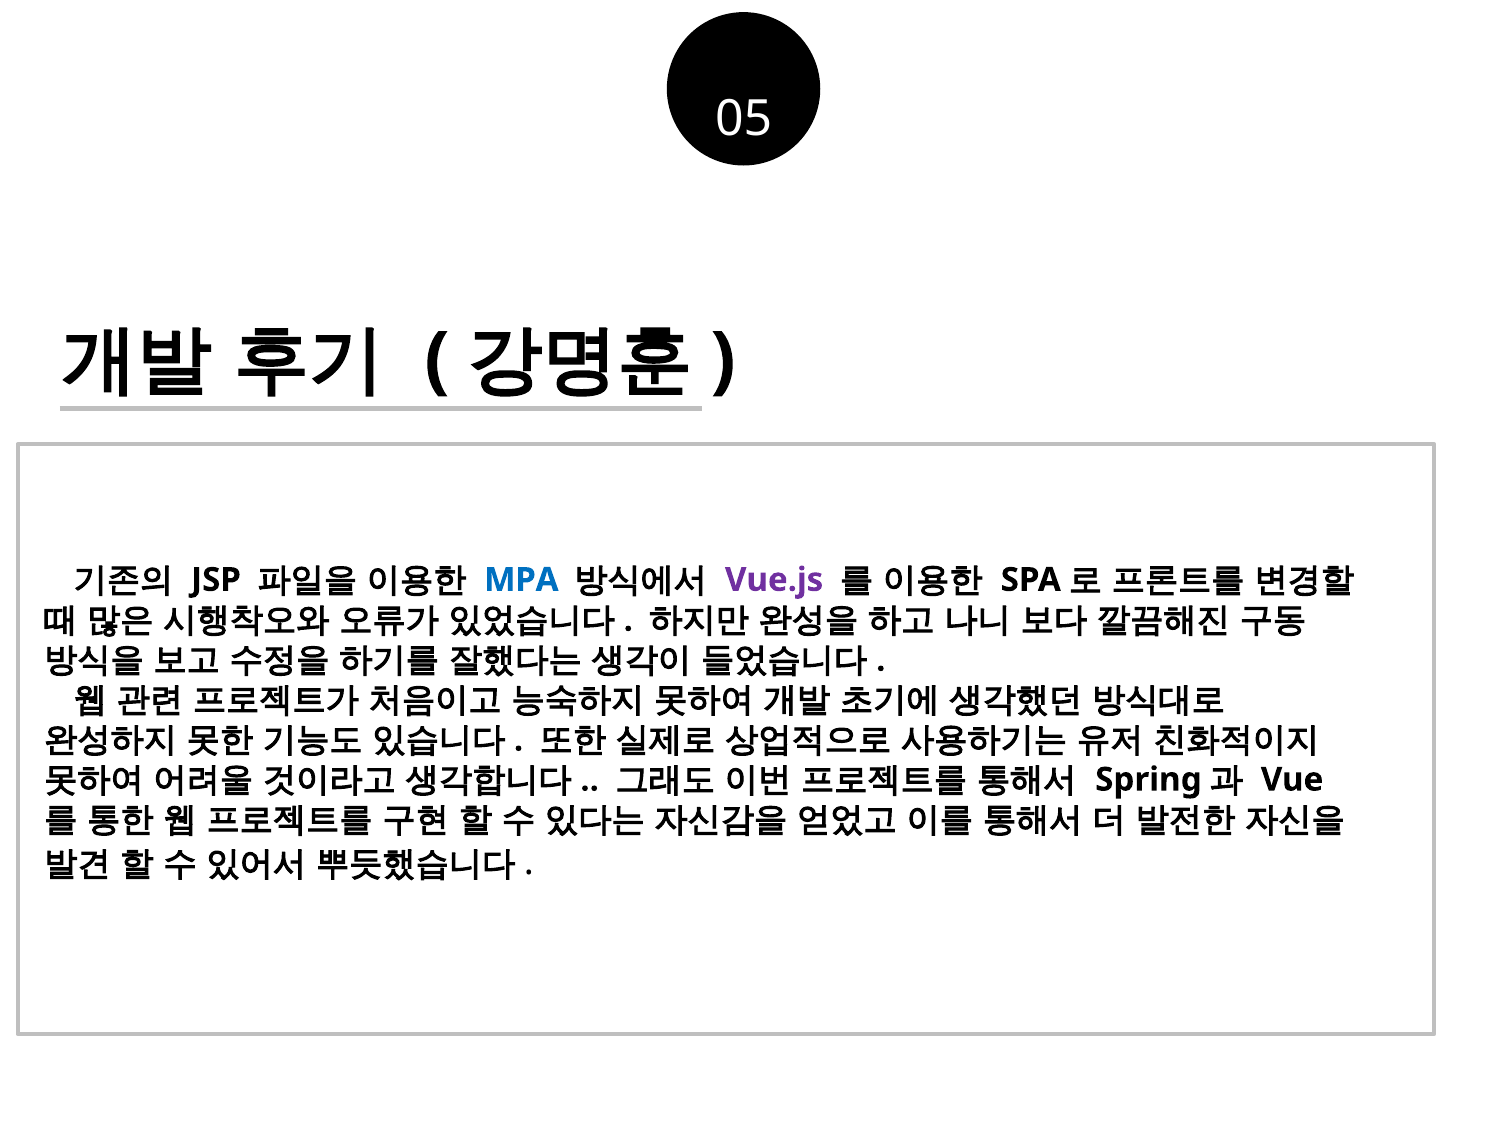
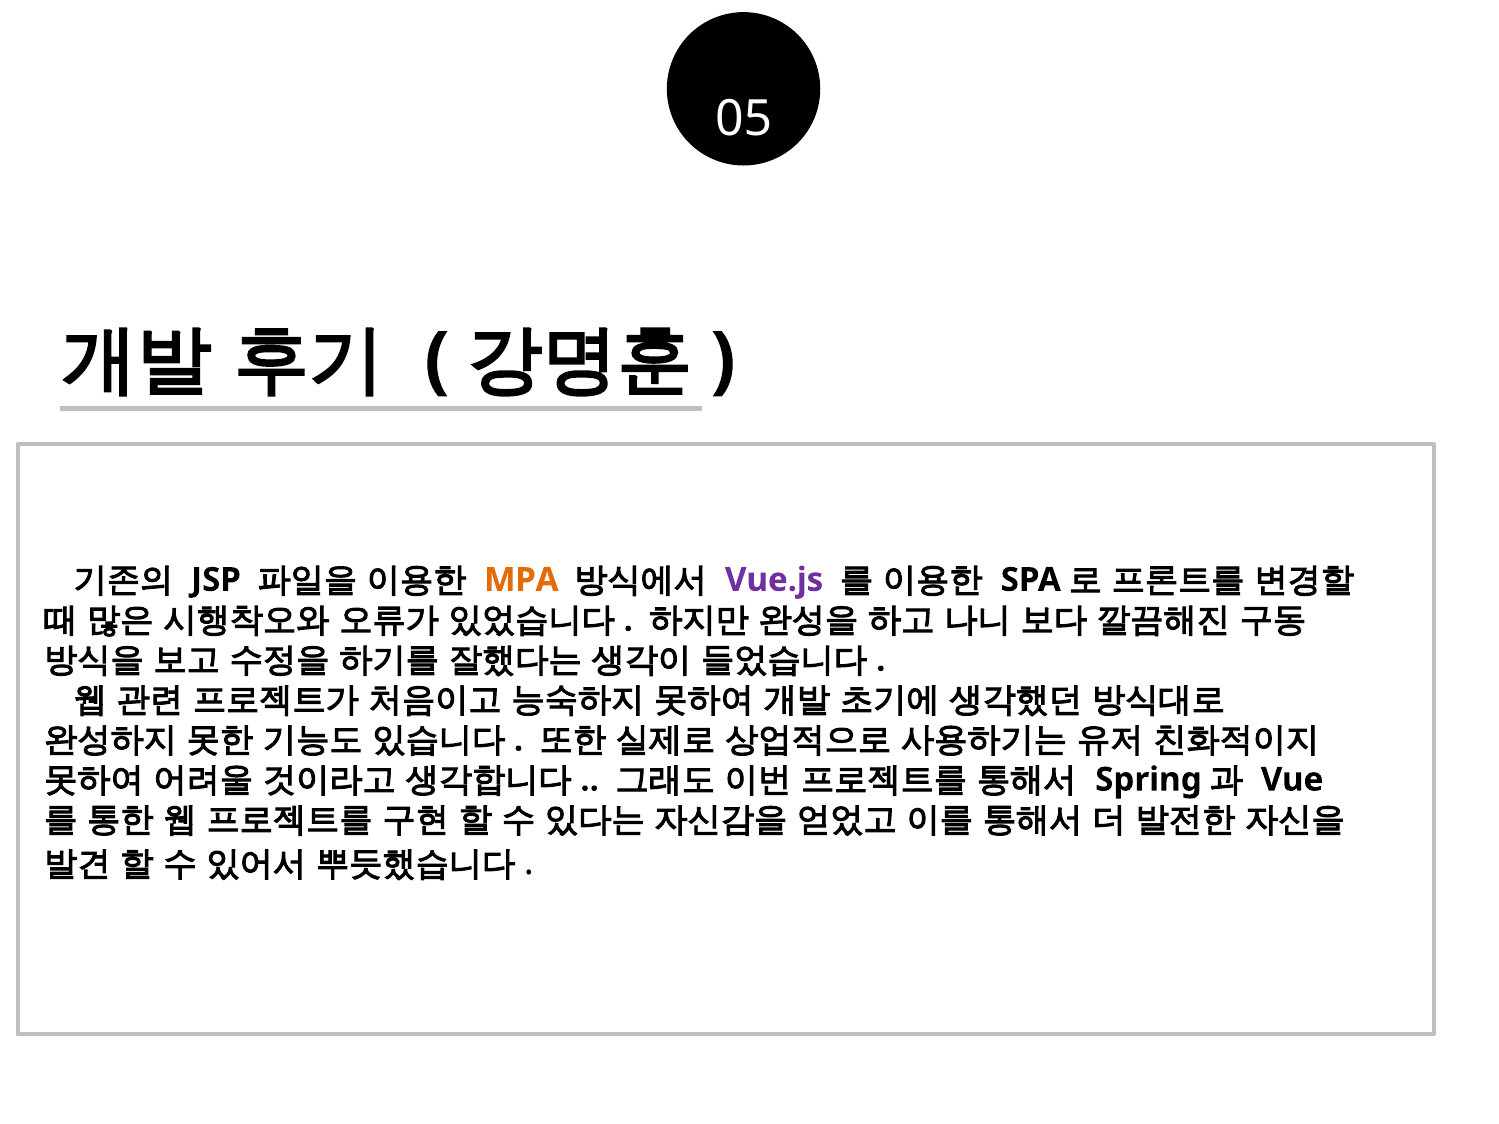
MPA colour: blue -> orange (521, 580)
